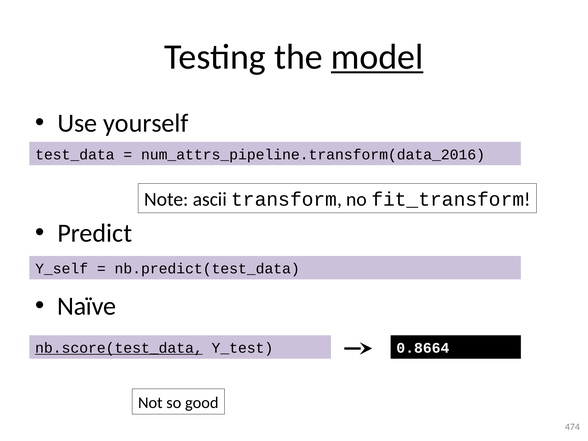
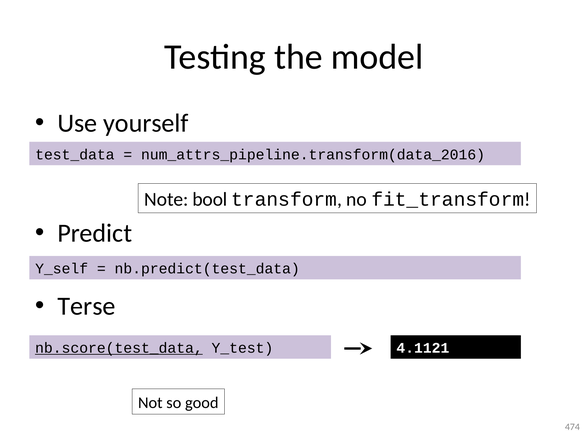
model underline: present -> none (377, 57)
ascii: ascii -> bool (210, 199)
Naïve: Naïve -> Terse (86, 306)
0.8664: 0.8664 -> 4.1121 (423, 348)
